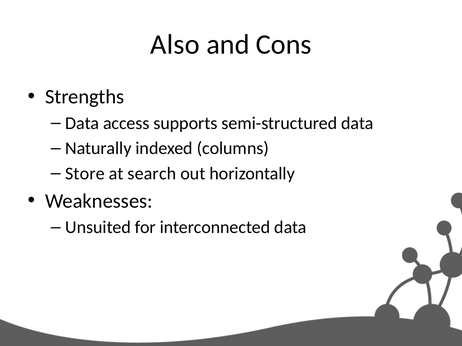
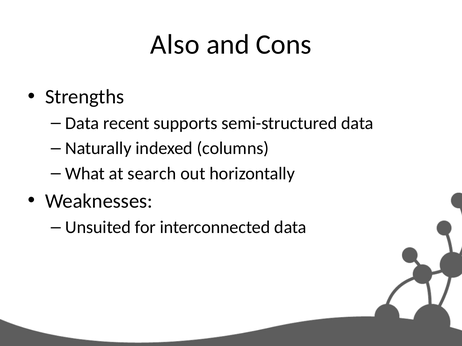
access: access -> recent (126, 123)
Store: Store -> What (85, 174)
